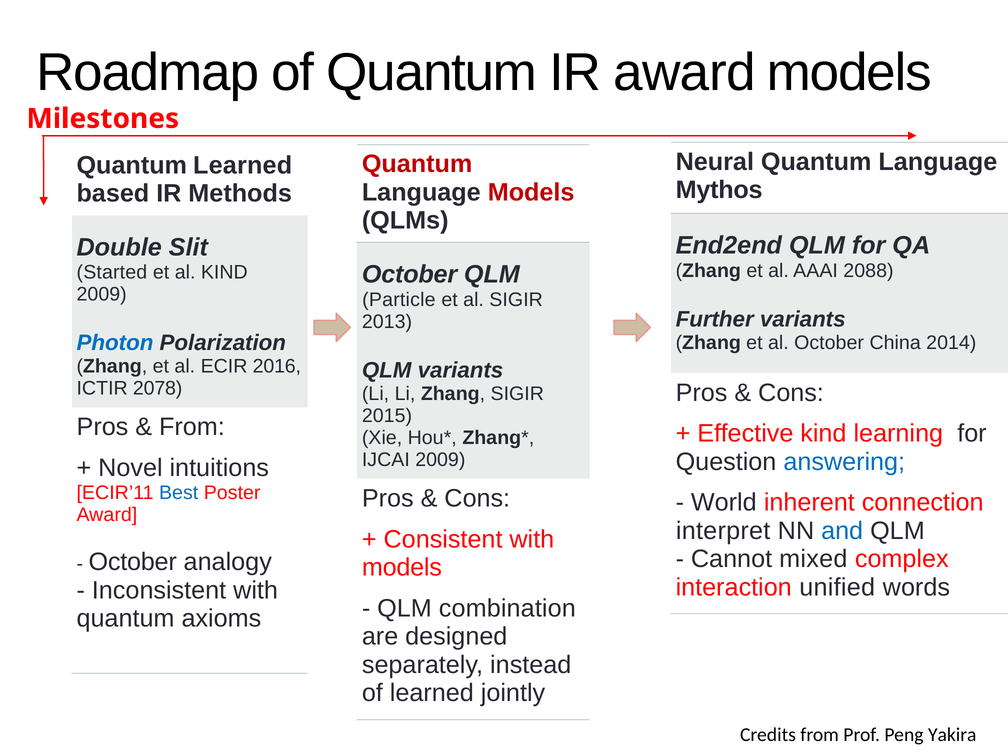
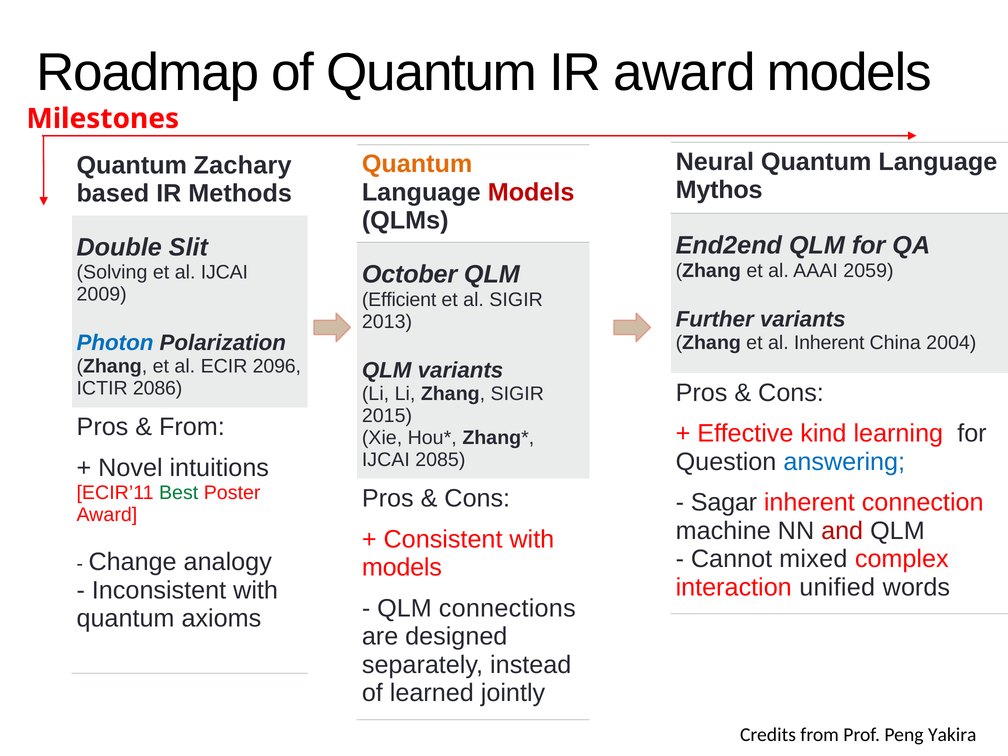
Quantum colour: red -> orange (417, 164)
Quantum Learned: Learned -> Zachary (243, 165)
2088: 2088 -> 2059 (868, 271)
Started: Started -> Solving (112, 272)
al KIND: KIND -> IJCAI (224, 272)
Particle: Particle -> Efficient (399, 300)
al October: October -> Inherent (829, 343)
2014: 2014 -> 2004 (951, 343)
2016: 2016 -> 2096 (277, 366)
2078: 2078 -> 2086 (158, 389)
IJCAI 2009: 2009 -> 2085 (440, 460)
Best colour: blue -> green (179, 493)
World: World -> Sagar (724, 503)
interpret: interpret -> machine (723, 531)
and colour: blue -> red (842, 531)
October: October -> Change (133, 562)
combination: combination -> connections (507, 608)
